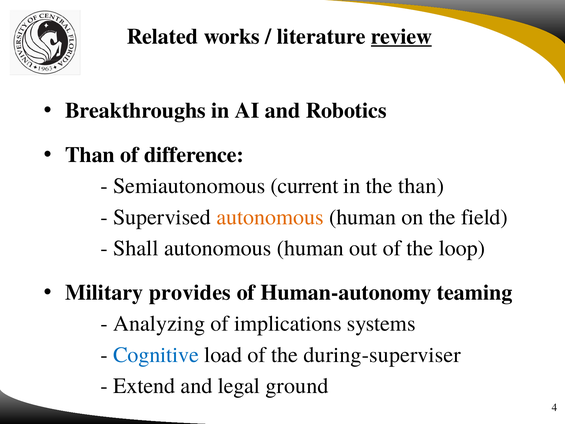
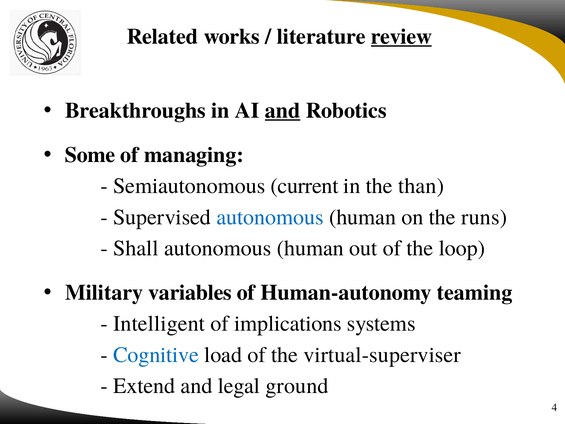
and underline: none -> present (283, 111)
Than: Than -> Some (90, 155)
difference: difference -> managing (194, 155)
autonomous colour: orange -> blue (270, 217)
field: field -> runs (484, 217)
provides: provides -> variables (190, 292)
Analyzing: Analyzing -> Intelligent (159, 324)
during-superviser: during-superviser -> virtual-superviser (382, 355)
